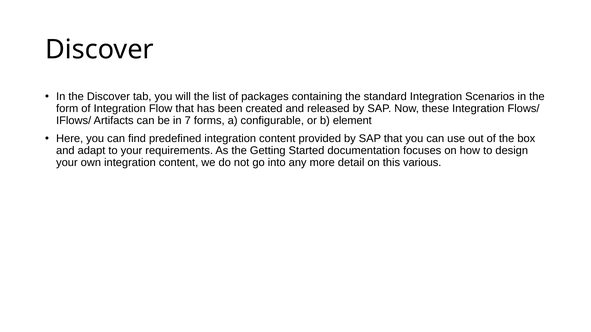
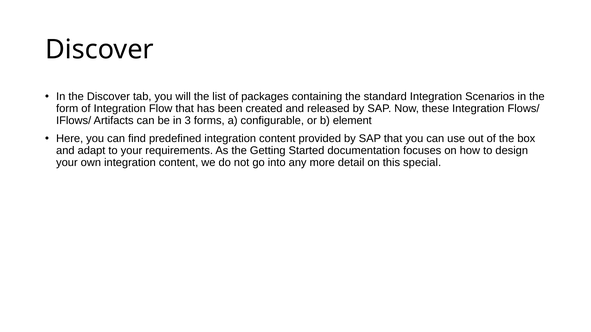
7: 7 -> 3 (188, 121)
various: various -> special (422, 163)
